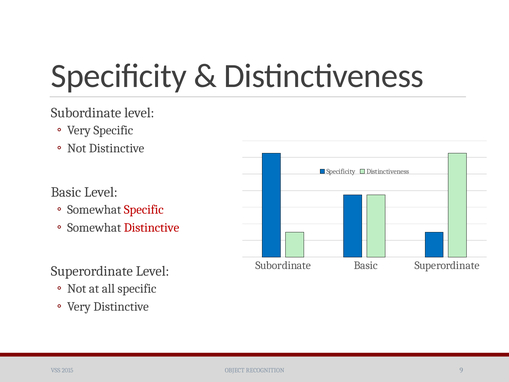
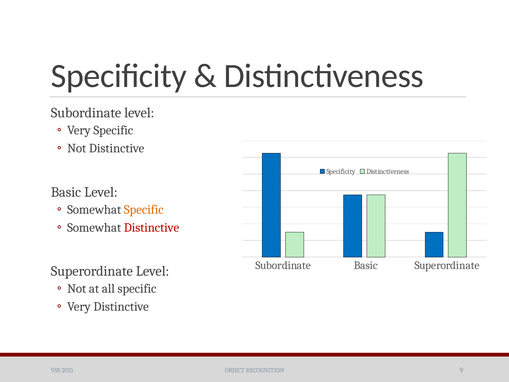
Specific colour: red -> orange (144, 209)
